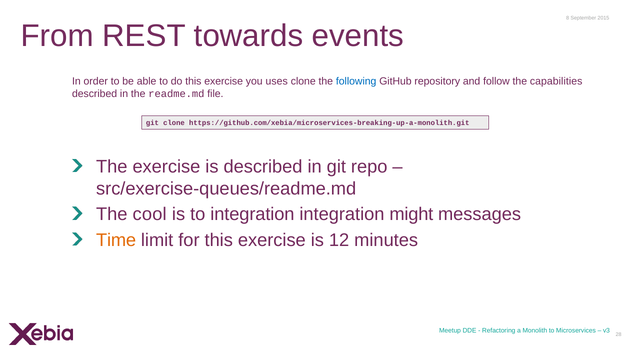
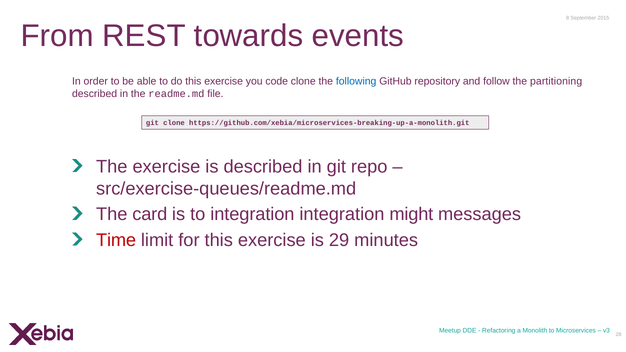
uses: uses -> code (277, 81)
capabilities: capabilities -> partitioning (556, 81)
cool: cool -> card (150, 214)
Time colour: orange -> red (116, 240)
12: 12 -> 29 (339, 240)
